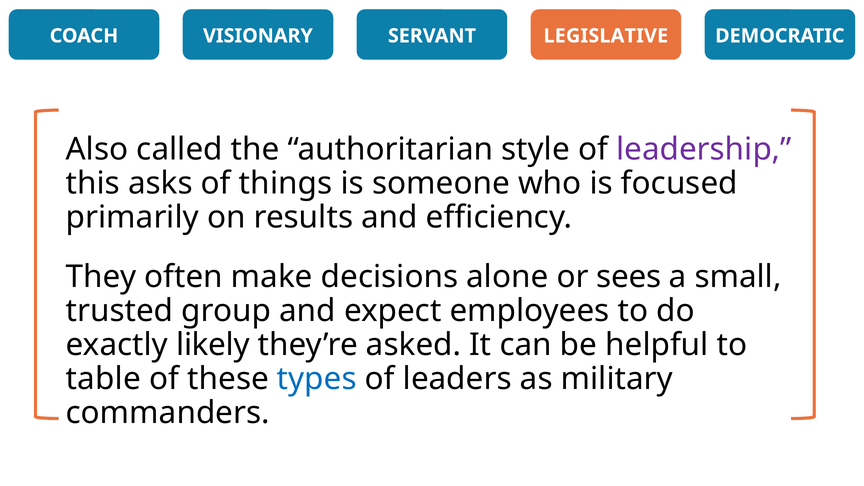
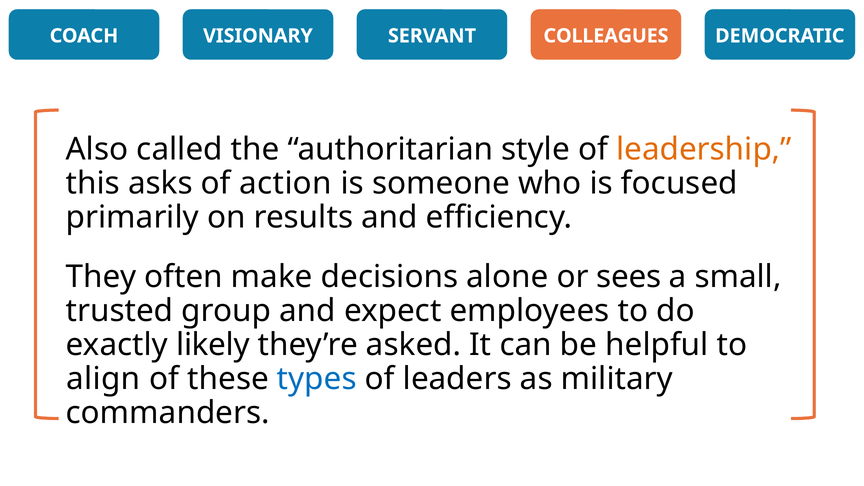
LEGISLATIVE: LEGISLATIVE -> COLLEAGUES (606, 36)
leadership colour: purple -> orange (704, 149)
things: things -> action (286, 183)
table: table -> align (103, 379)
